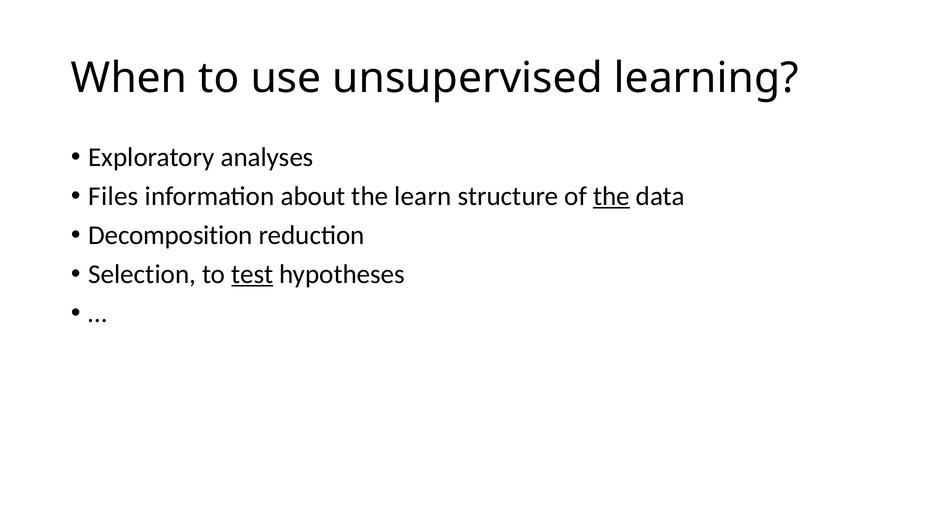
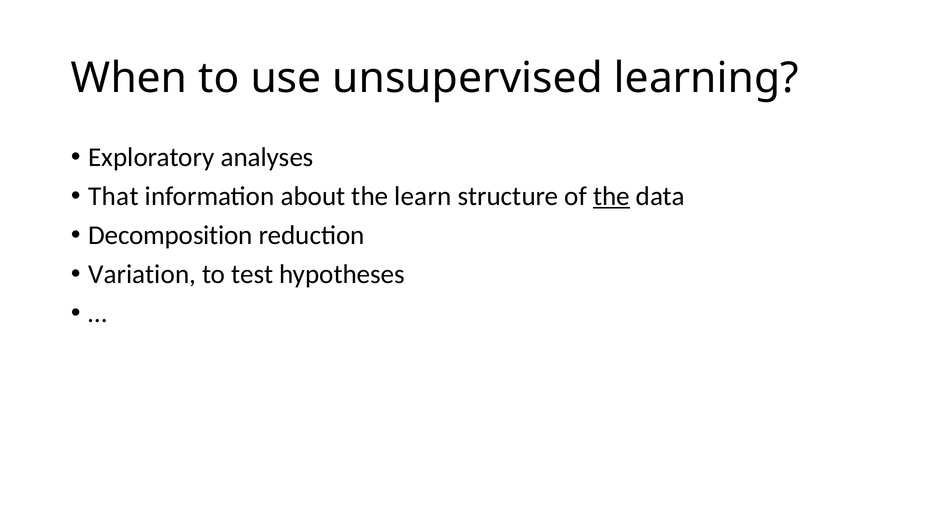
Files: Files -> That (113, 196)
Selection: Selection -> Variation (142, 274)
test underline: present -> none (252, 274)
